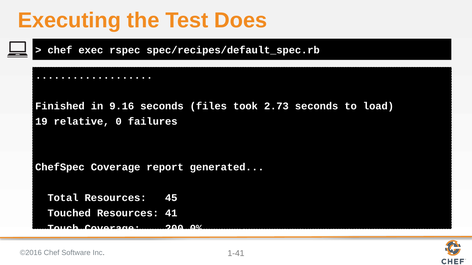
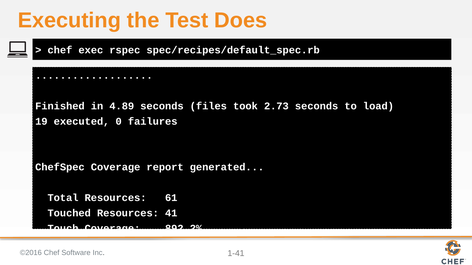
9.16: 9.16 -> 4.89 (122, 106)
relative: relative -> executed (82, 122)
45: 45 -> 61 (171, 198)
200.0%: 200.0% -> 892.2% (184, 229)
